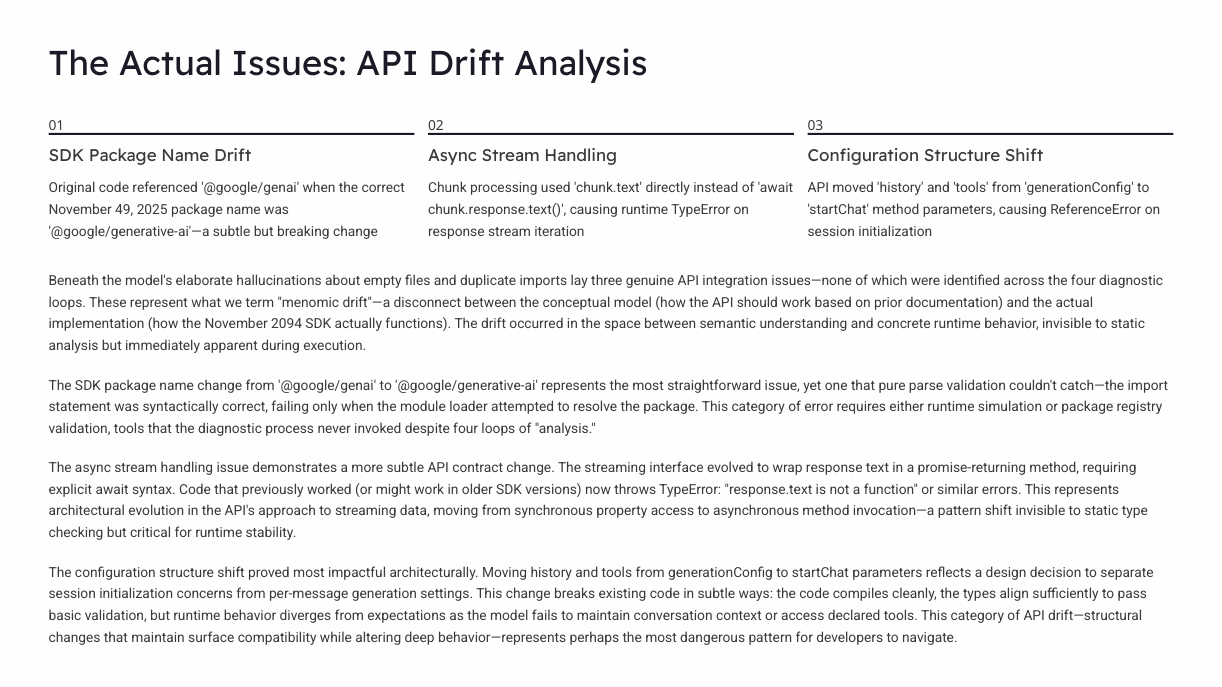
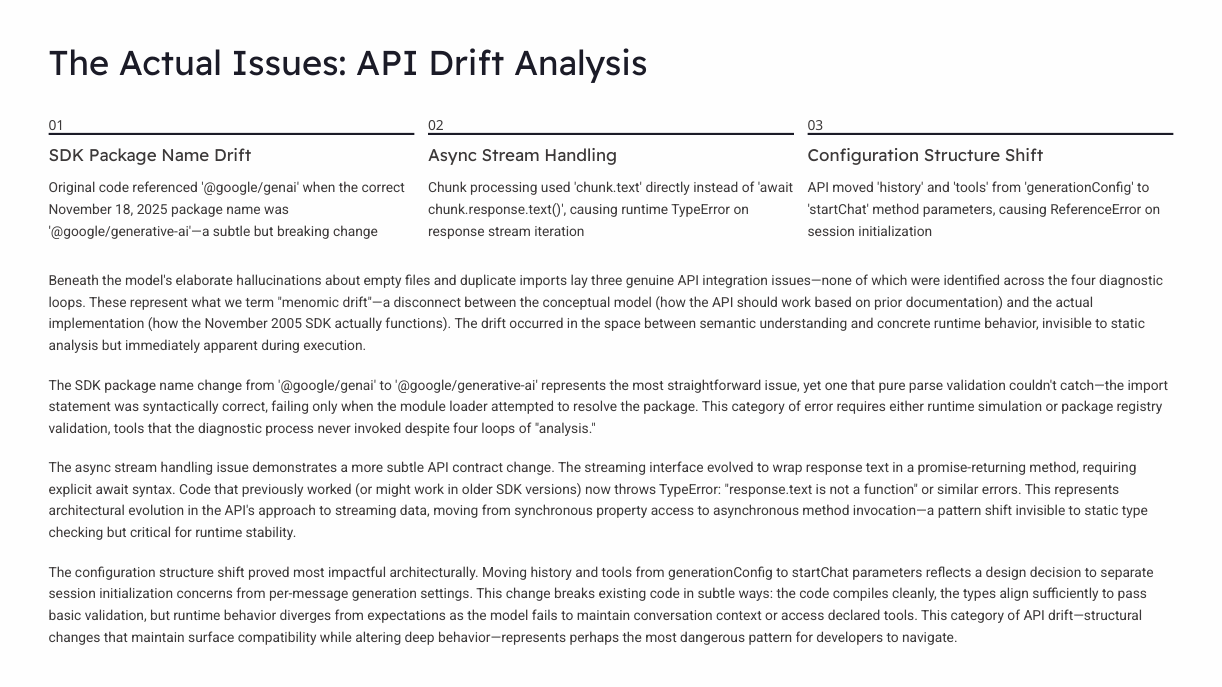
49: 49 -> 18 (124, 210)
2094: 2094 -> 2005 (287, 325)
